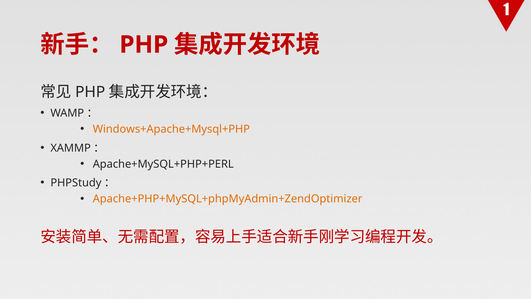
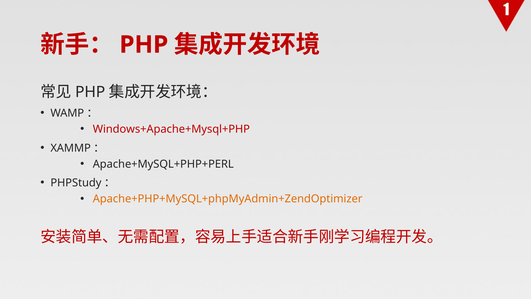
Windows+Apache+Mysql+PHP colour: orange -> red (171, 129)
